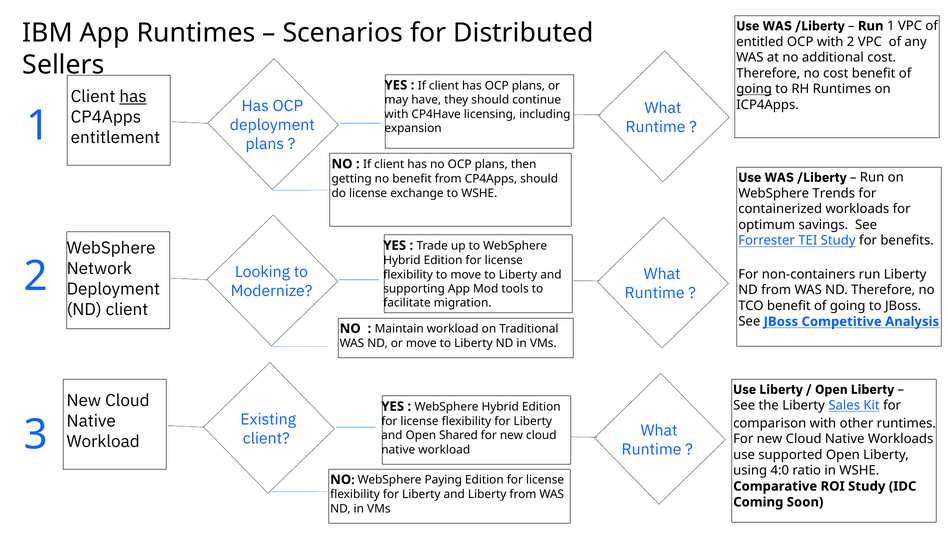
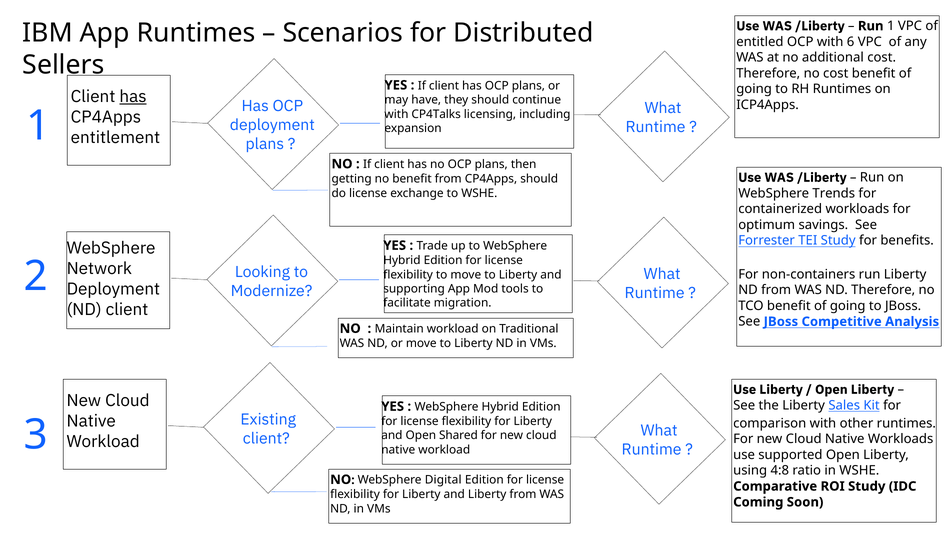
with 2: 2 -> 6 (851, 42)
going underline: present -> none (754, 89)
CP4Have: CP4Have -> CP4Talks (436, 114)
4:0: 4:0 -> 4:8 (780, 471)
Paying: Paying -> Digital (443, 480)
